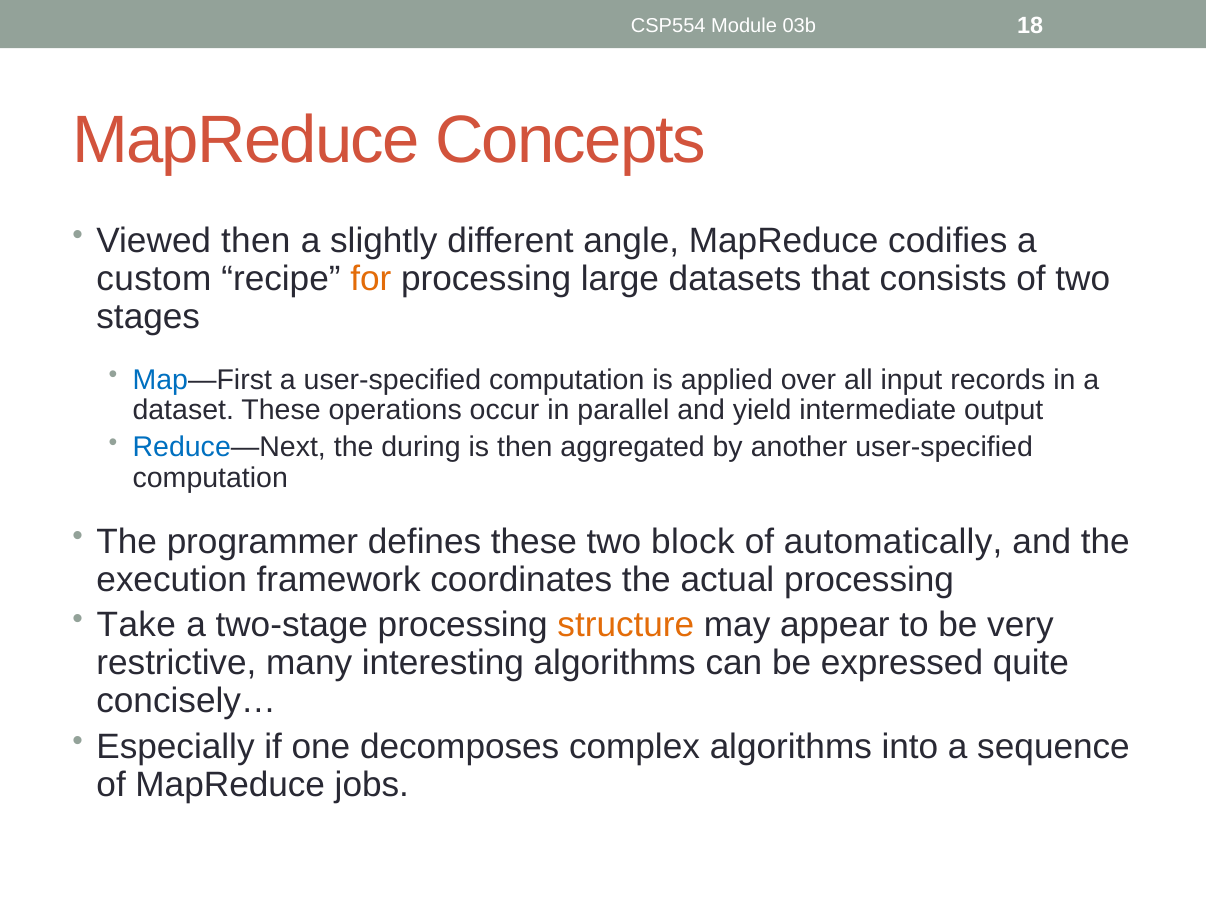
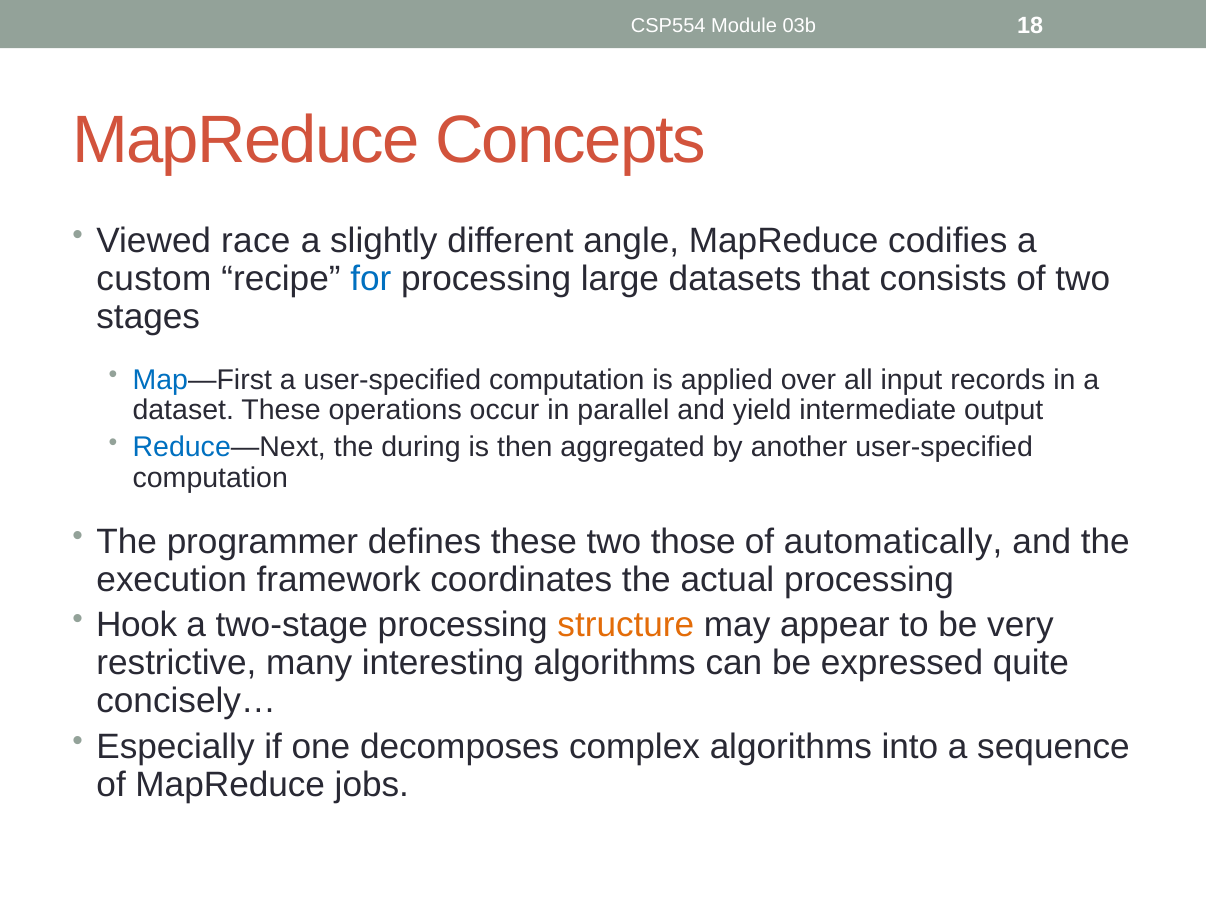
Viewed then: then -> race (256, 241)
for colour: orange -> blue (371, 279)
block: block -> those (693, 542)
Take: Take -> Hook (137, 625)
